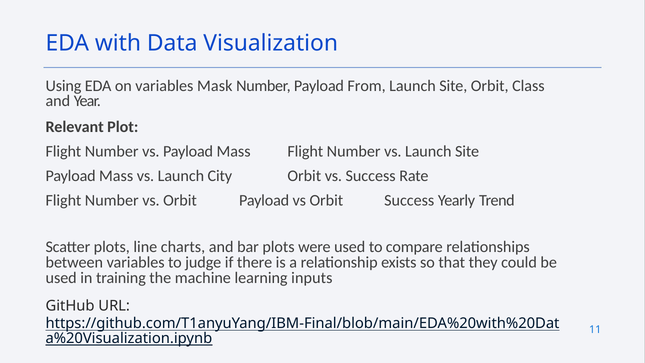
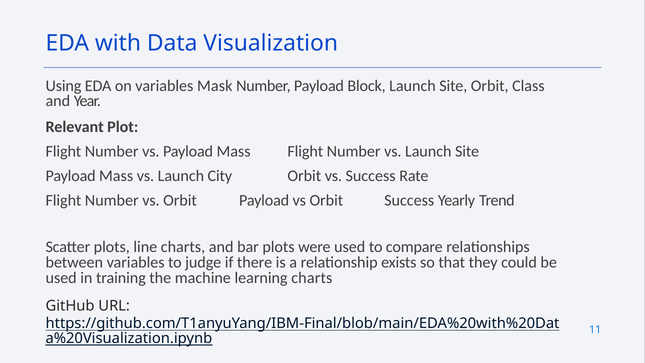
From: From -> Block (367, 86)
learning inputs: inputs -> charts (312, 278)
